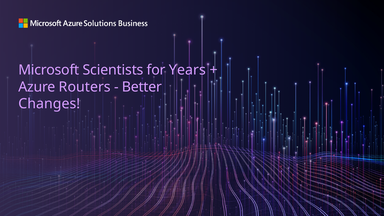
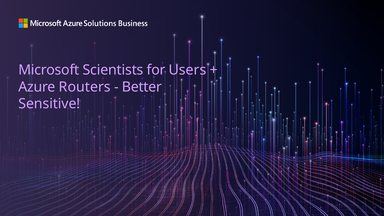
Years: Years -> Users (187, 70)
Changes: Changes -> Sensitive (49, 104)
